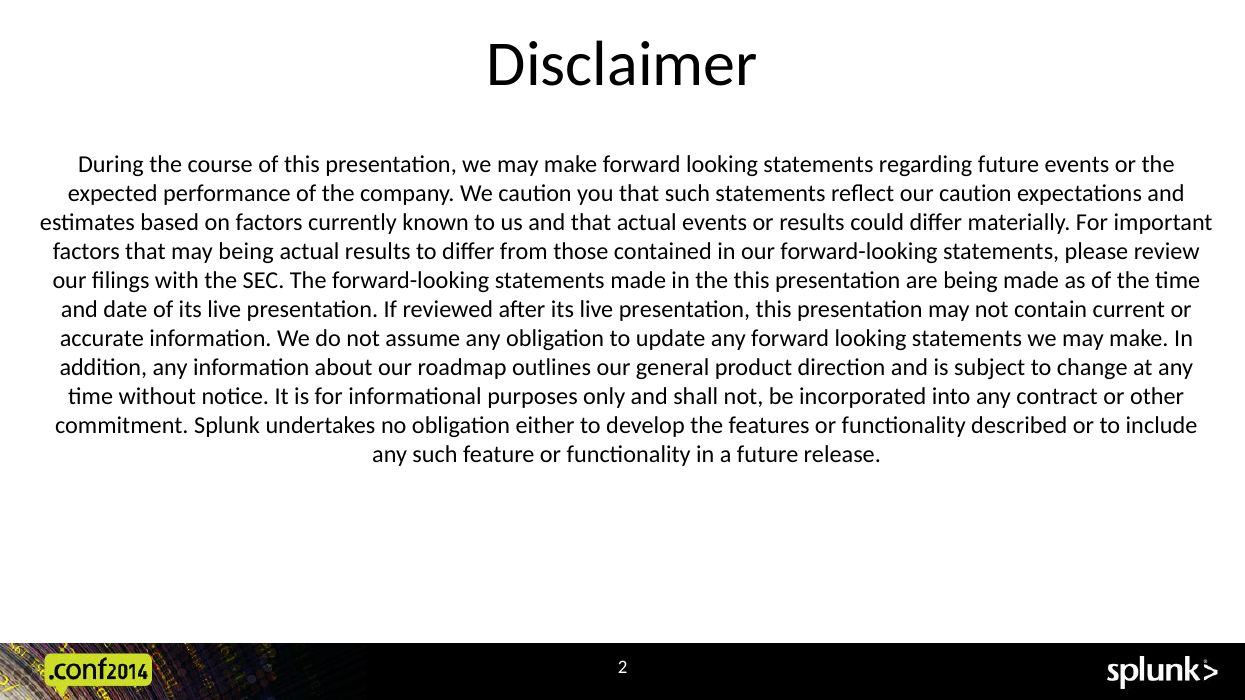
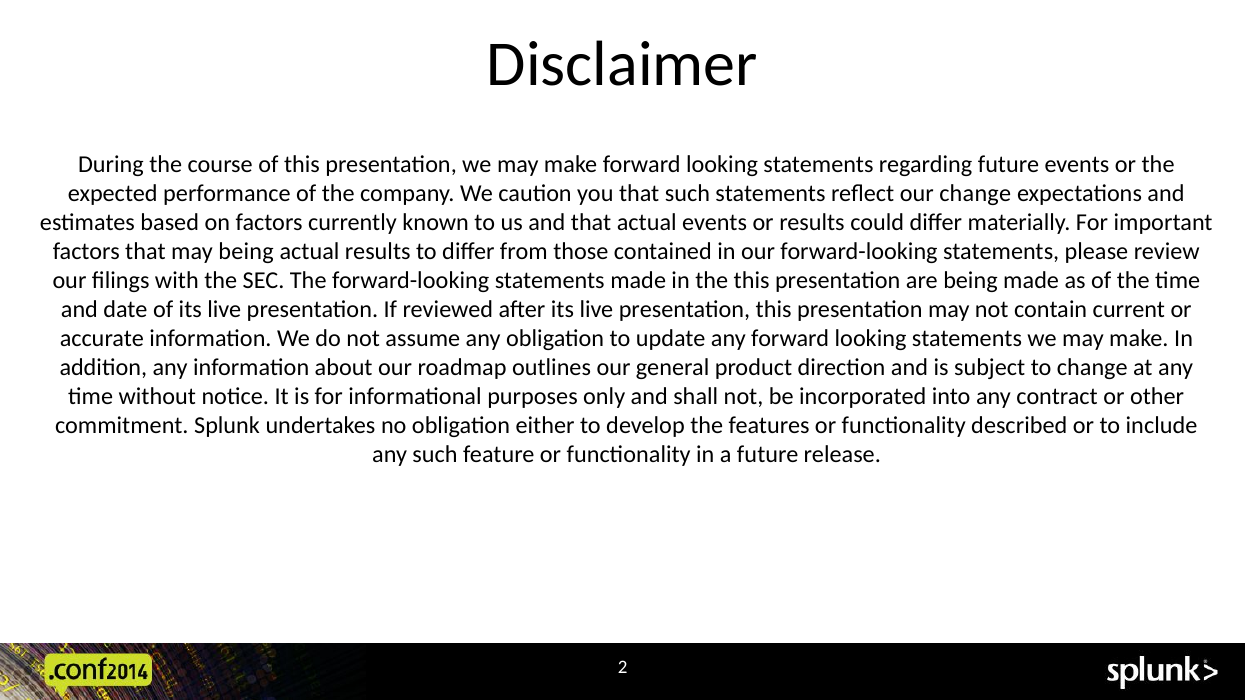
our caution: caution -> change (975, 194)
